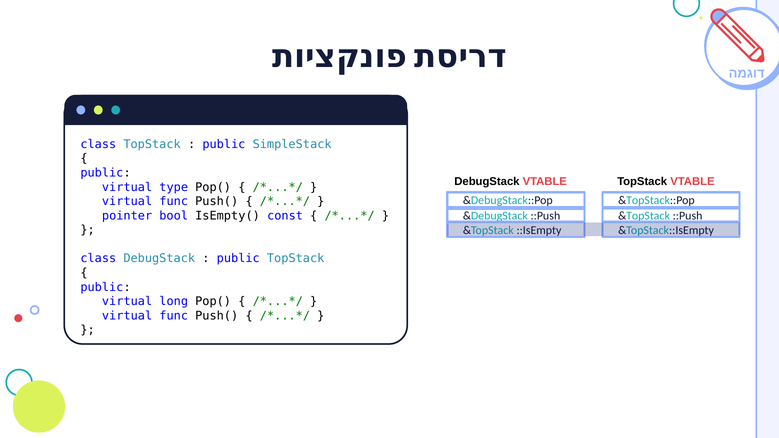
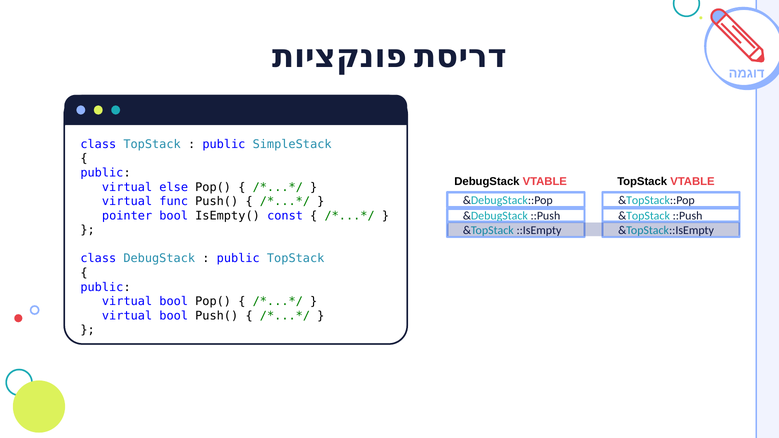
type: type -> else (174, 187)
long: long -> bool (174, 302)
func: func -> bool (174, 316)
